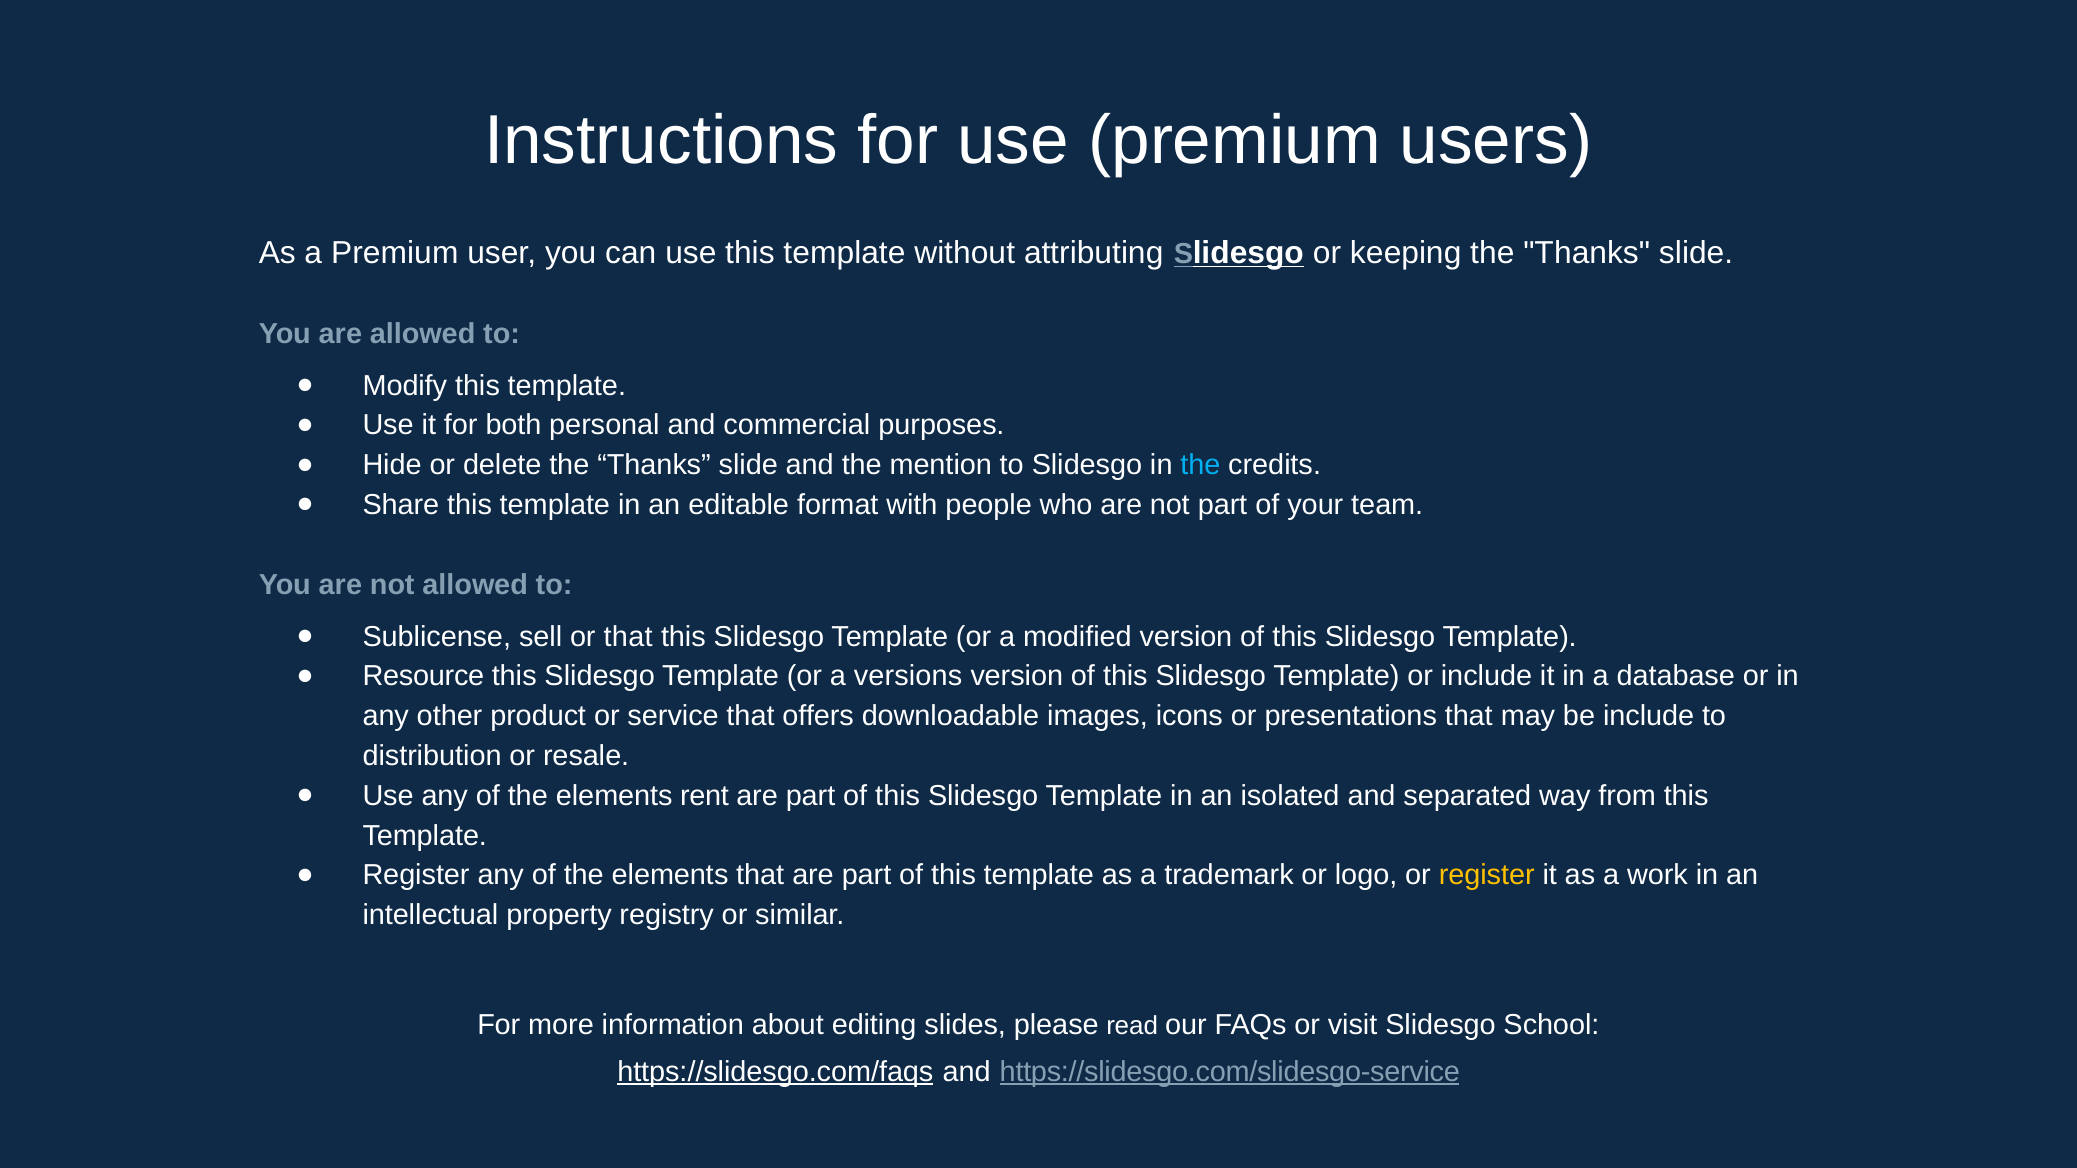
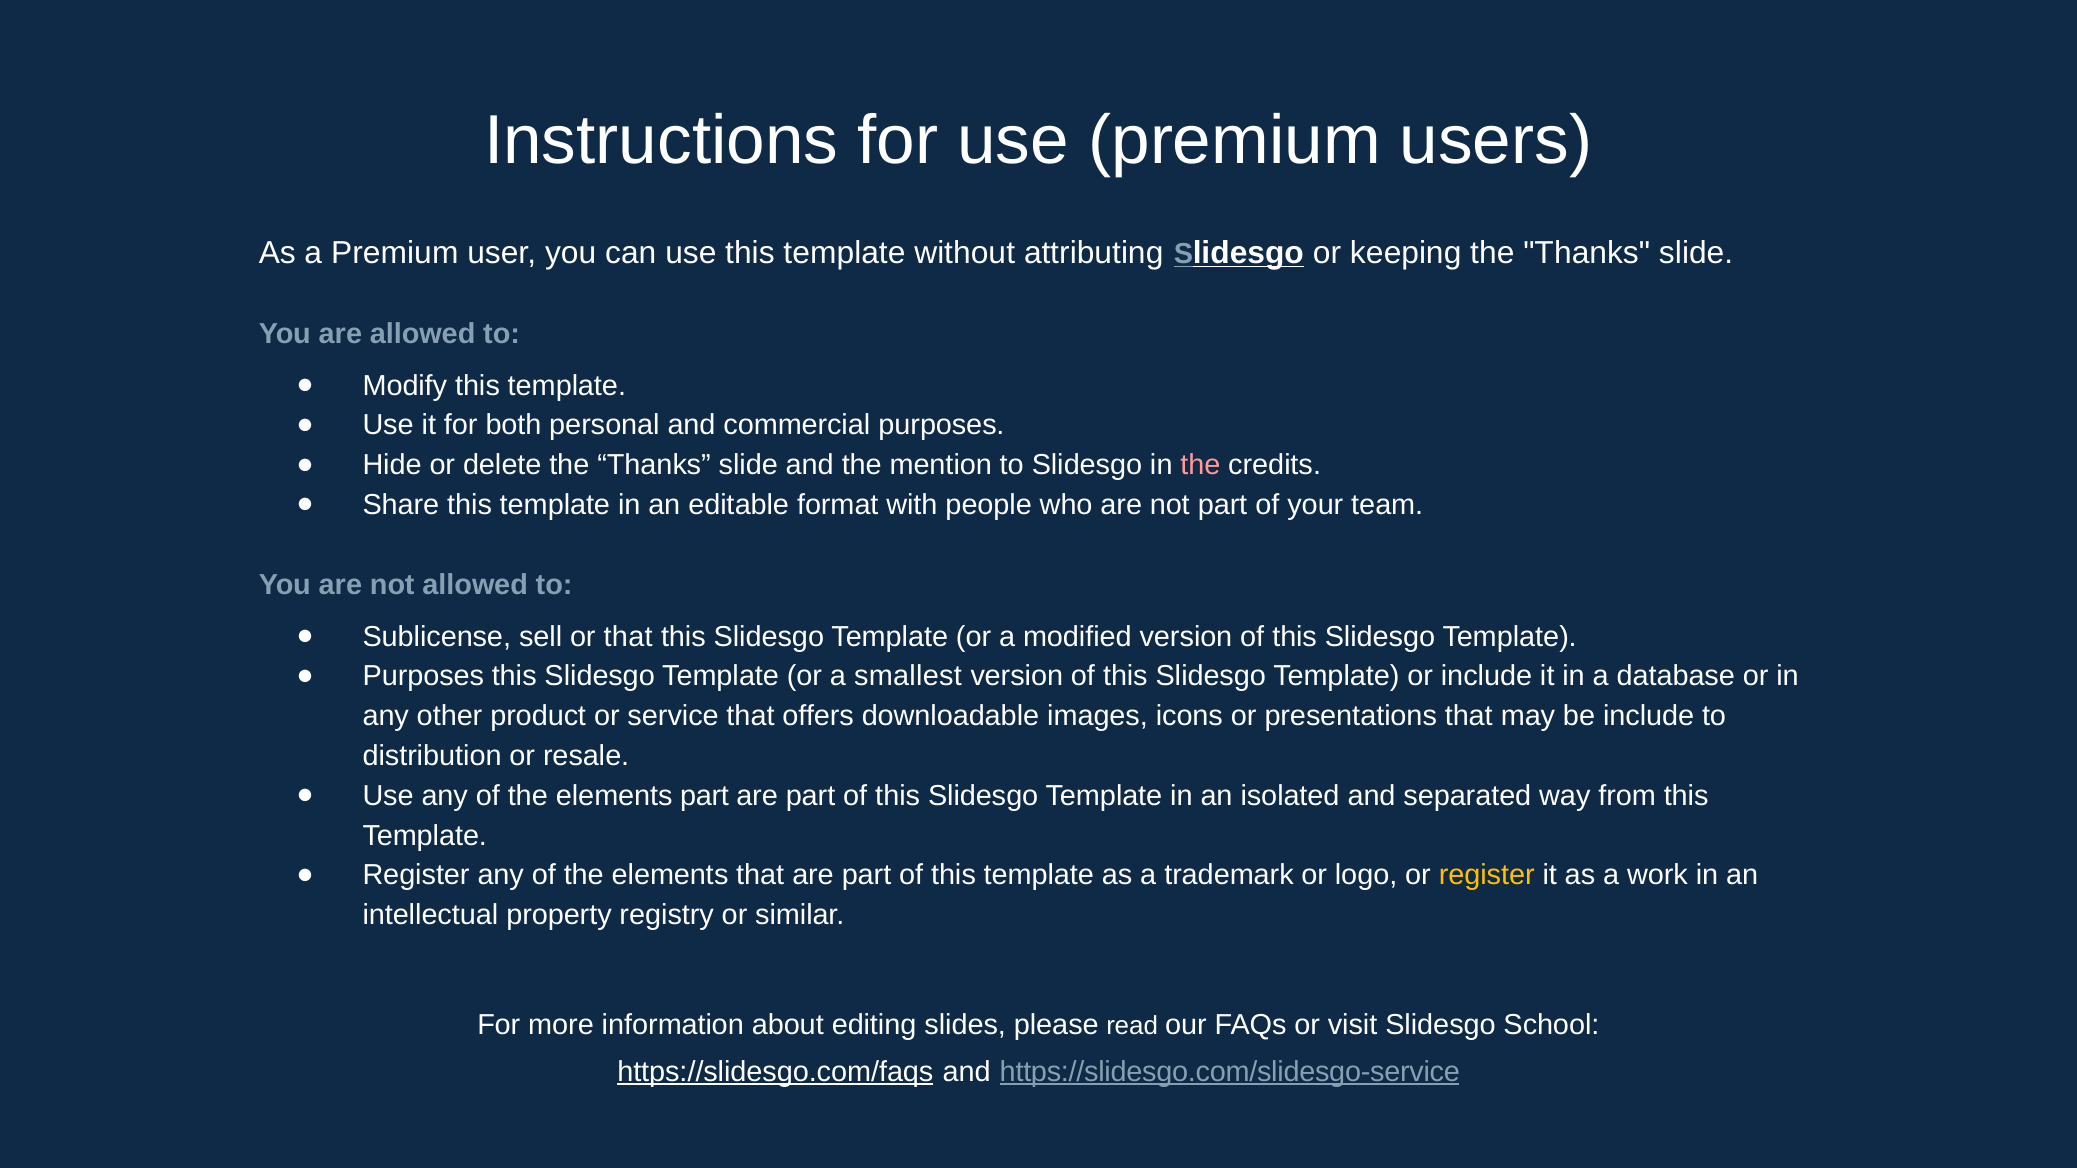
the colour: light blue -> pink (1200, 465)
Resource: Resource -> Purposes (423, 677)
versions: versions -> smallest (908, 677)
elements rent: rent -> part (705, 796)
